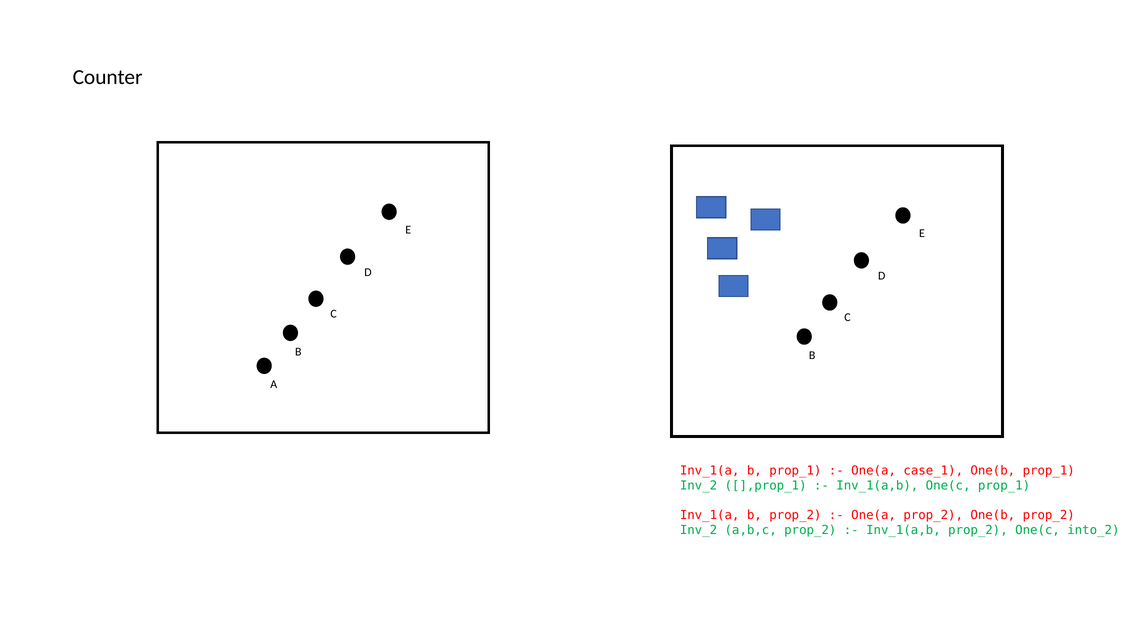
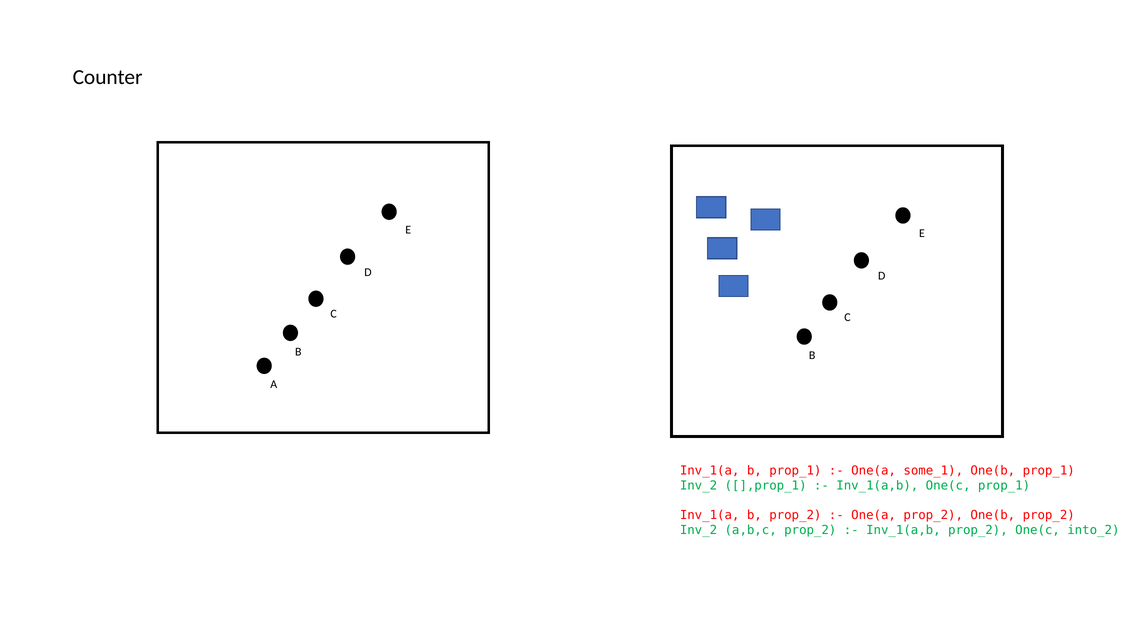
case_1: case_1 -> some_1 (933, 471)
